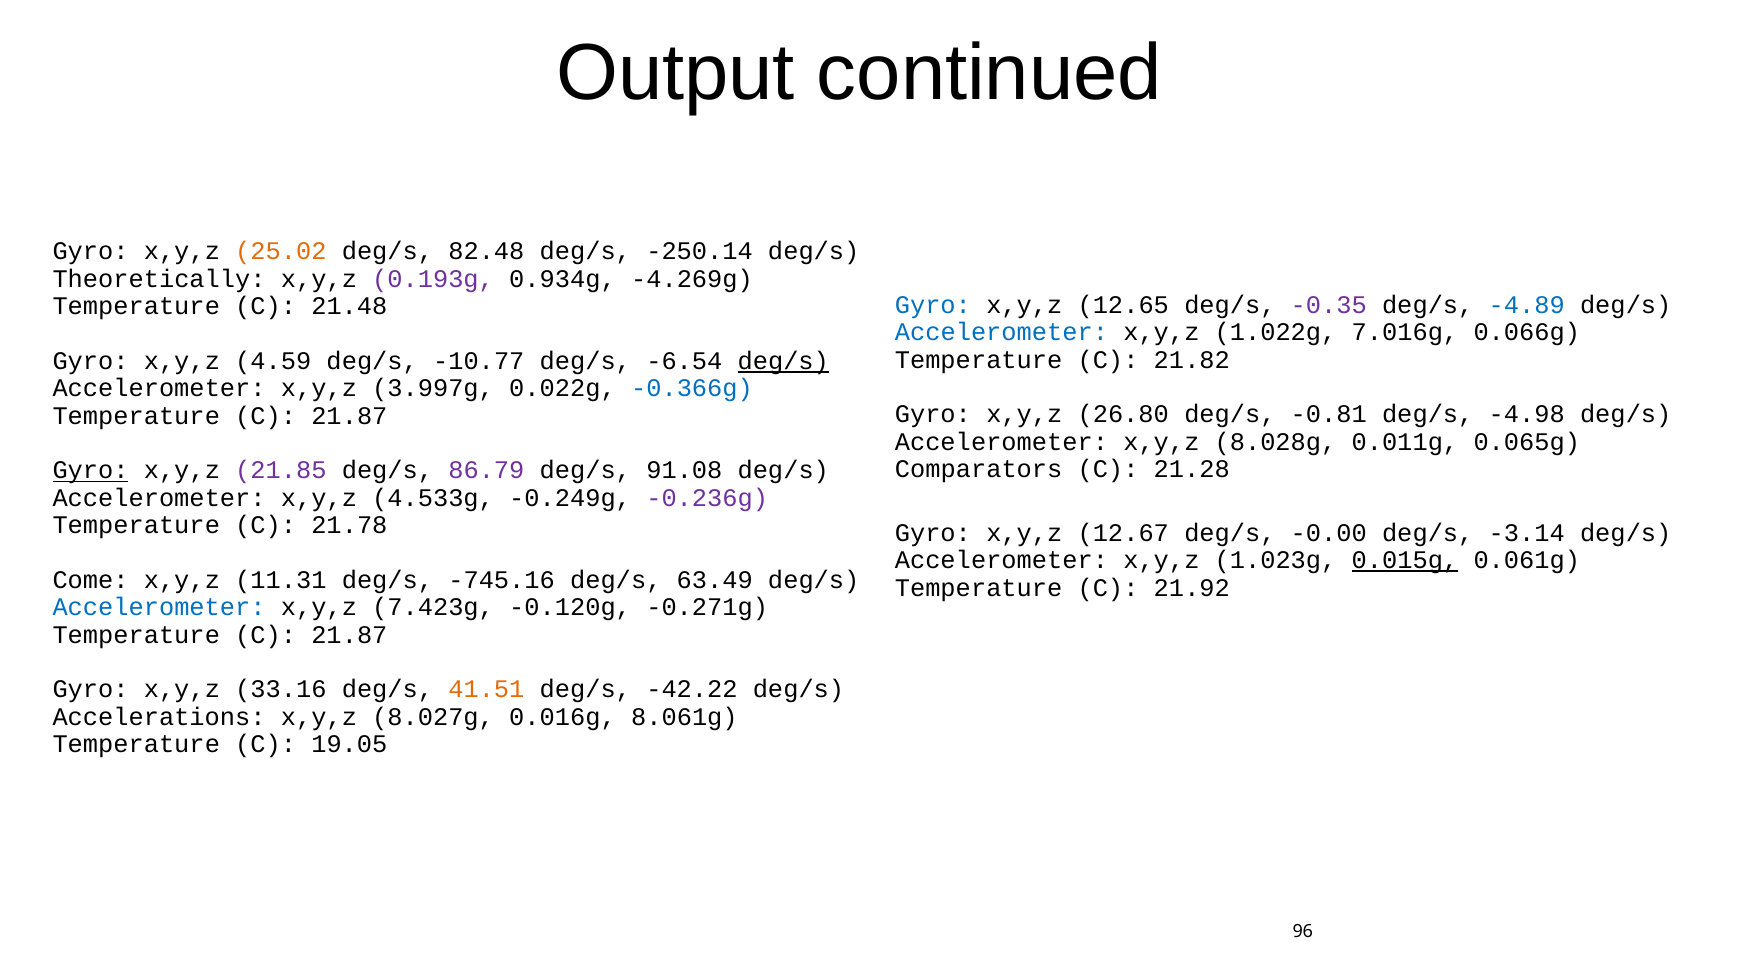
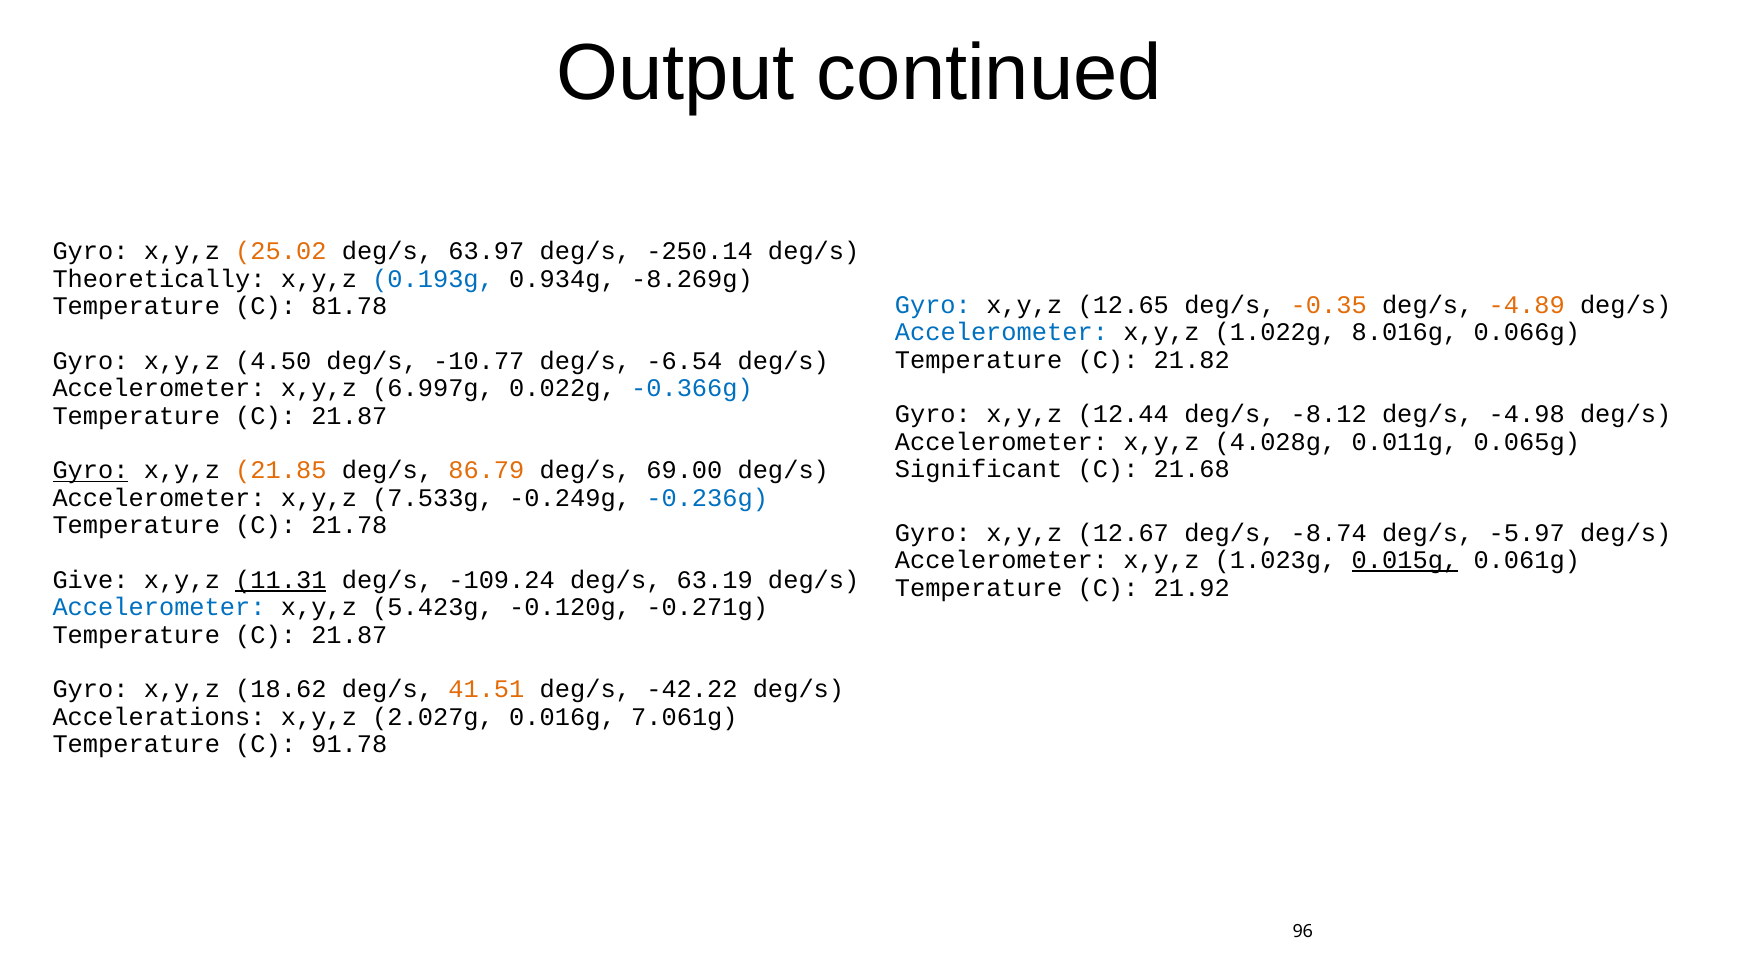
82.48: 82.48 -> 63.97 (486, 251)
0.193g colour: purple -> blue (433, 279)
-4.269g: -4.269g -> -8.269g (692, 279)
-0.35 colour: purple -> orange (1329, 305)
-4.89 colour: blue -> orange (1527, 305)
21.48: 21.48 -> 81.78 (349, 306)
7.016g: 7.016g -> 8.016g (1405, 332)
4.59: 4.59 -> 4.50 (273, 361)
deg/s underline: present -> none (783, 361)
3.997g: 3.997g -> 6.997g (433, 388)
26.80: 26.80 -> 12.44 (1123, 414)
-0.81: -0.81 -> -8.12 (1329, 414)
8.028g: 8.028g -> 4.028g (1275, 442)
Comparators: Comparators -> Significant (979, 469)
21.28: 21.28 -> 21.68 (1192, 469)
21.85 colour: purple -> orange (281, 470)
86.79 colour: purple -> orange (486, 470)
91.08: 91.08 -> 69.00 (684, 470)
4.533g: 4.533g -> 7.533g (433, 498)
-0.236g colour: purple -> blue (707, 498)
-0.00: -0.00 -> -8.74 (1329, 533)
-3.14: -3.14 -> -5.97 (1527, 533)
Come: Come -> Give (90, 580)
11.31 underline: none -> present (281, 580)
-745.16: -745.16 -> -109.24 (502, 580)
63.49: 63.49 -> 63.19 (715, 580)
7.423g: 7.423g -> 5.423g (433, 607)
33.16: 33.16 -> 18.62 (281, 689)
8.027g: 8.027g -> 2.027g (433, 717)
8.061g: 8.061g -> 7.061g (684, 717)
19.05: 19.05 -> 91.78 (349, 744)
